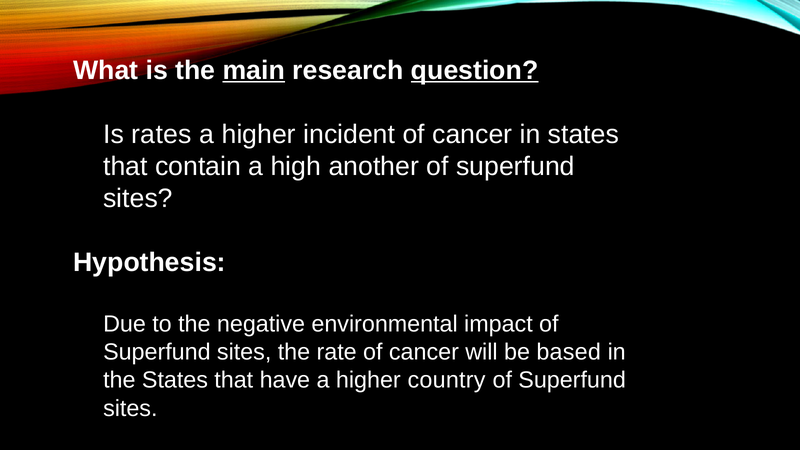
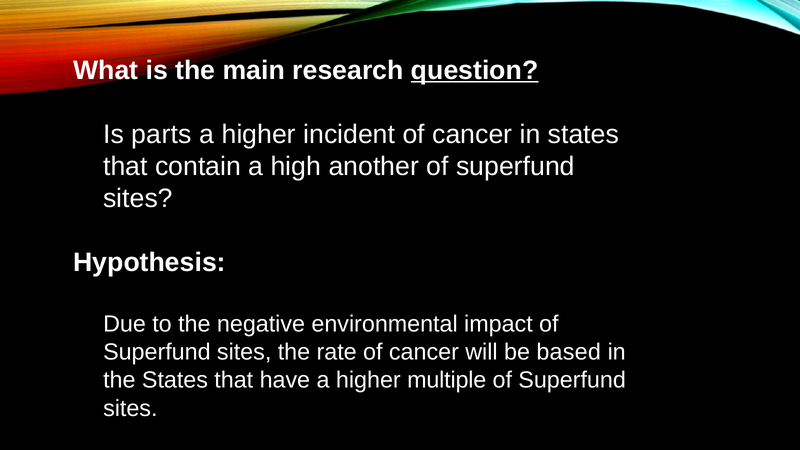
main underline: present -> none (254, 70)
rates: rates -> parts (162, 134)
country: country -> multiple (447, 380)
